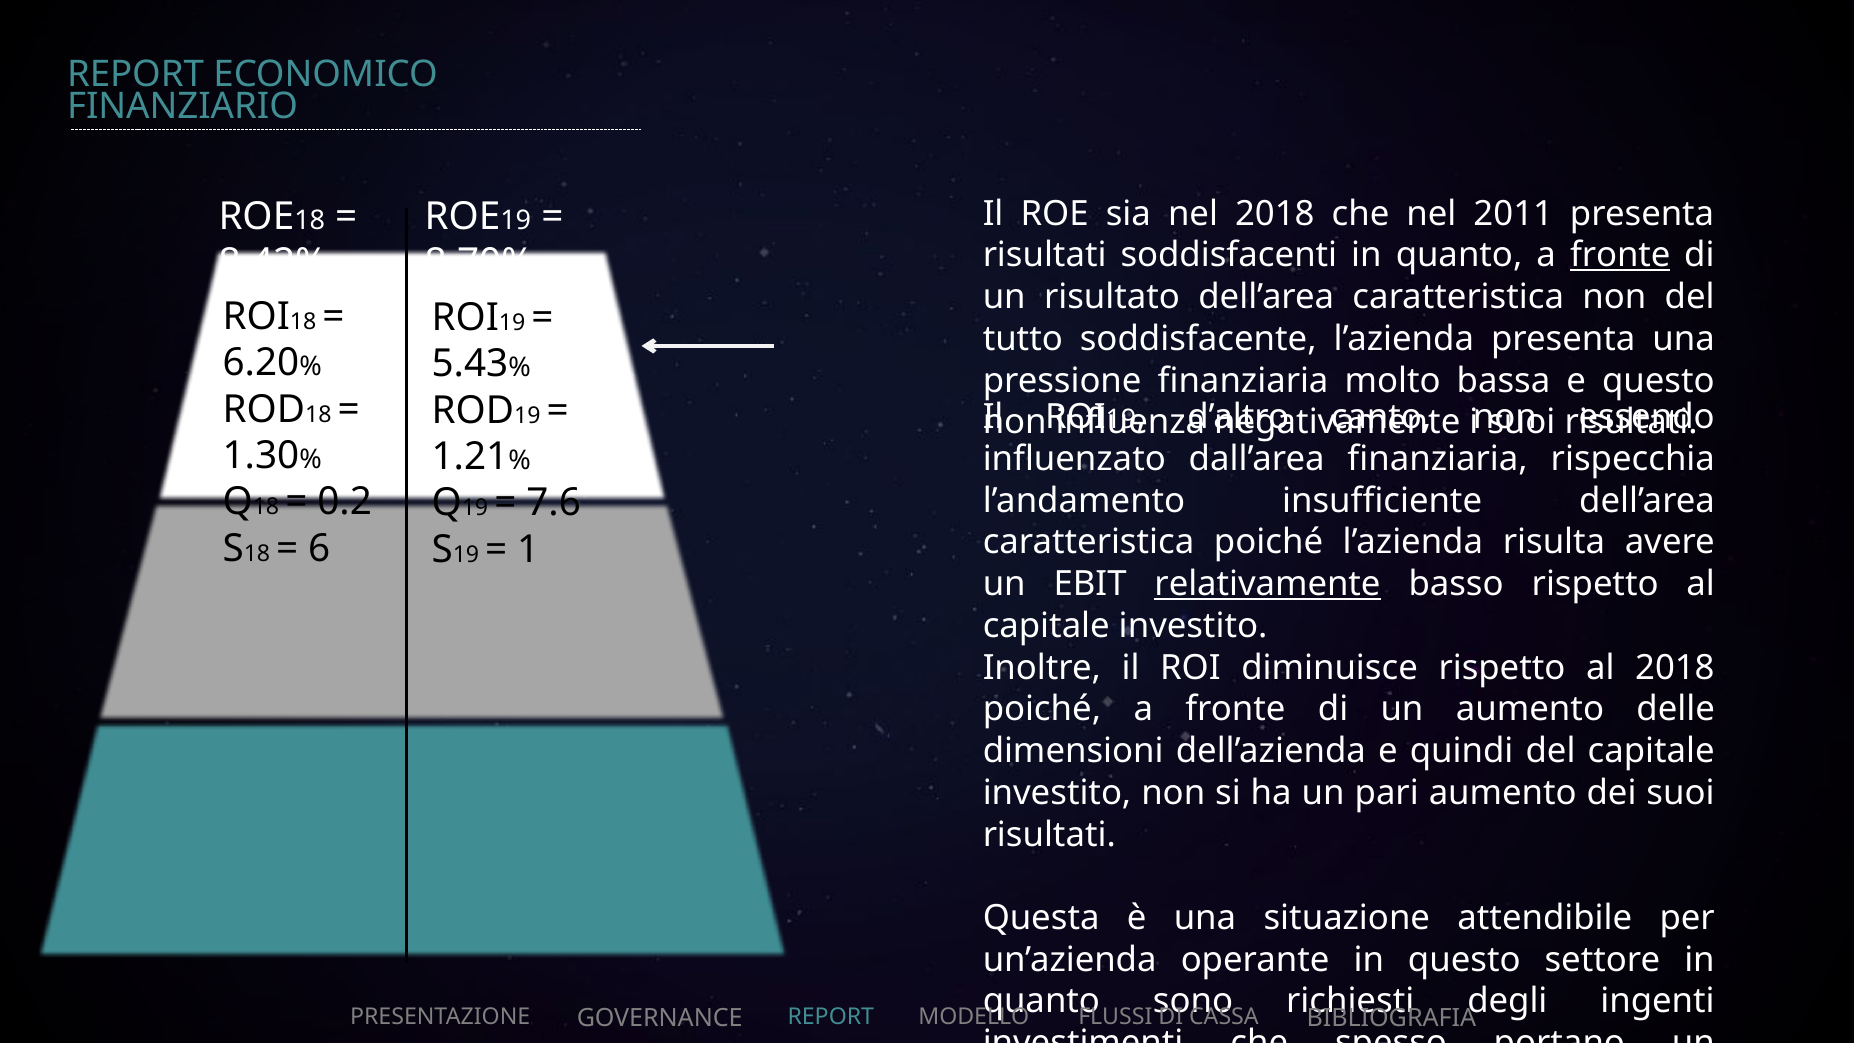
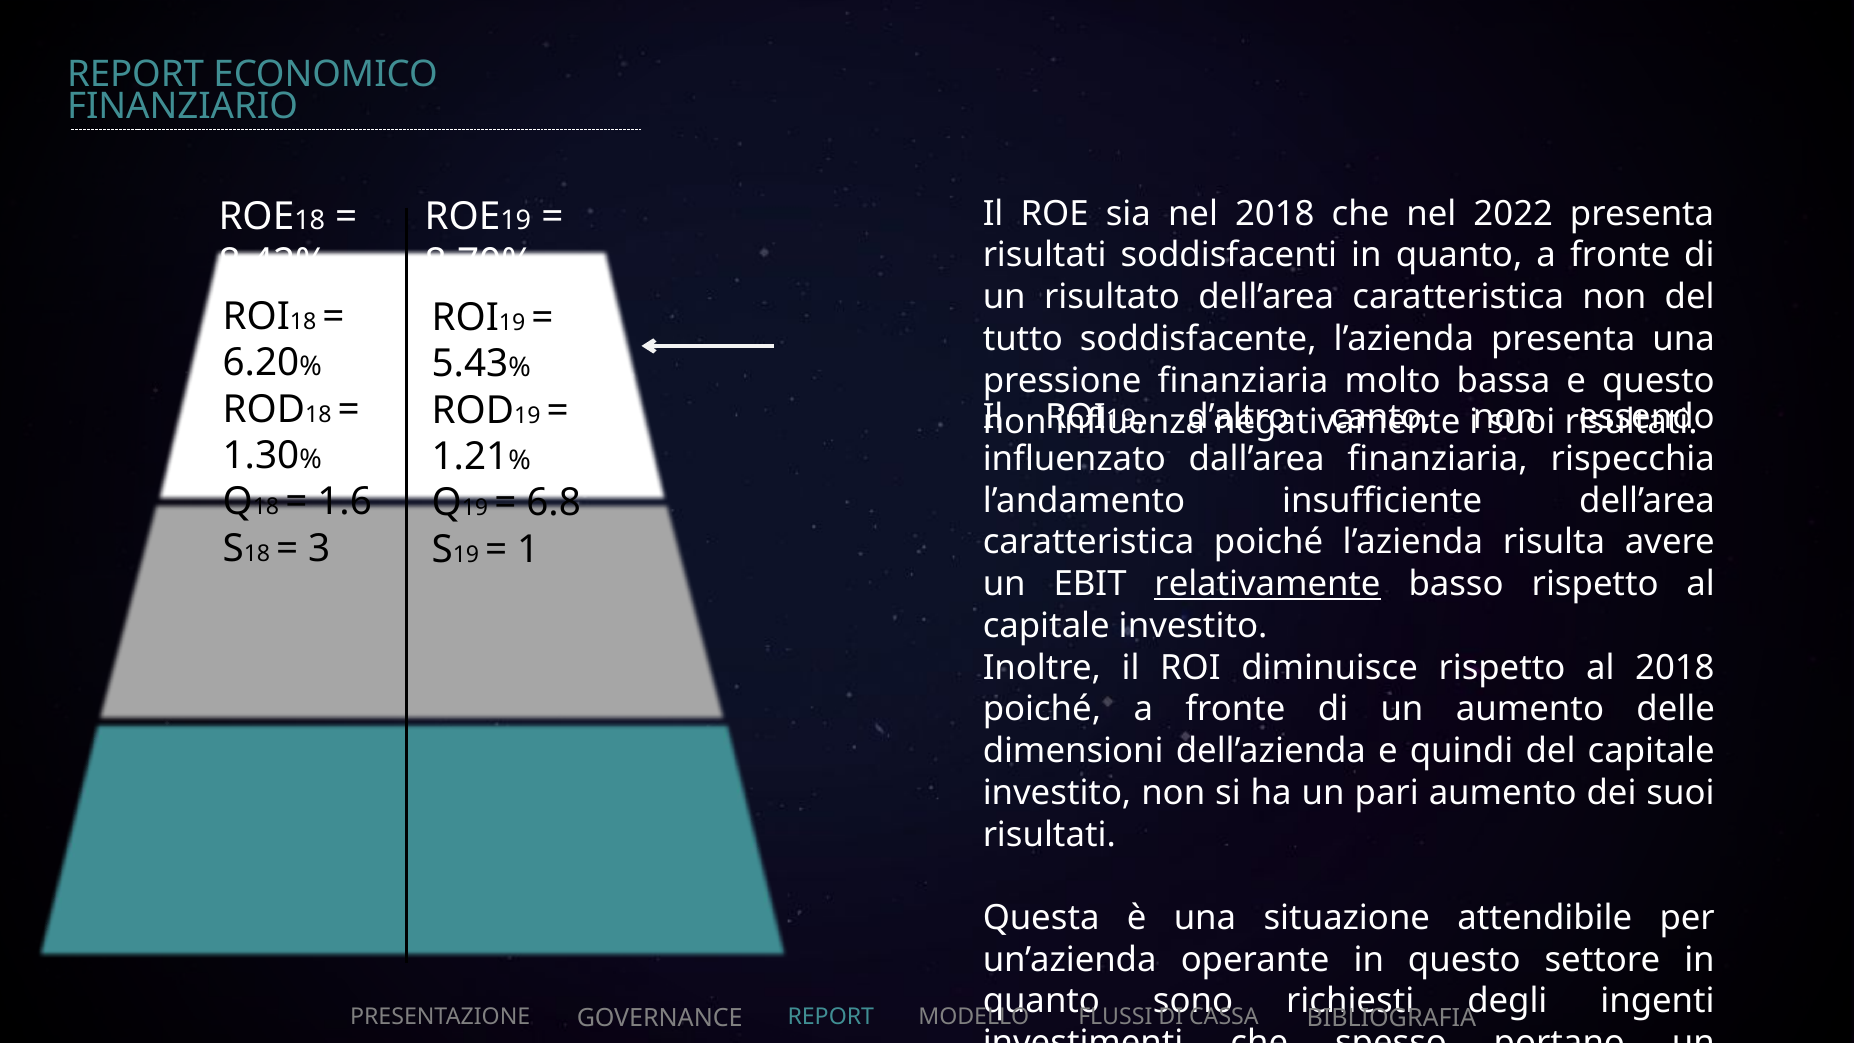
2011: 2011 -> 2022 (1513, 214)
fronte underline: present -> none (1620, 255)
0.2: 0.2 -> 1.6 (345, 502)
7.6: 7.6 -> 6.8 (554, 503)
6: 6 -> 3 (319, 548)
